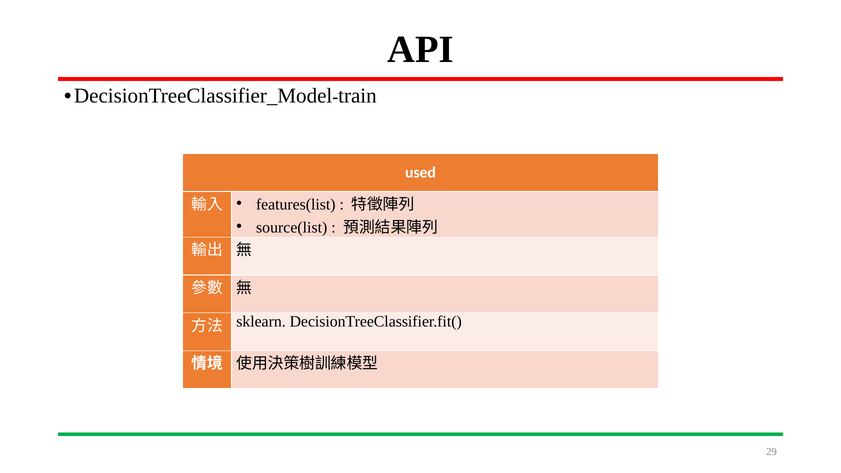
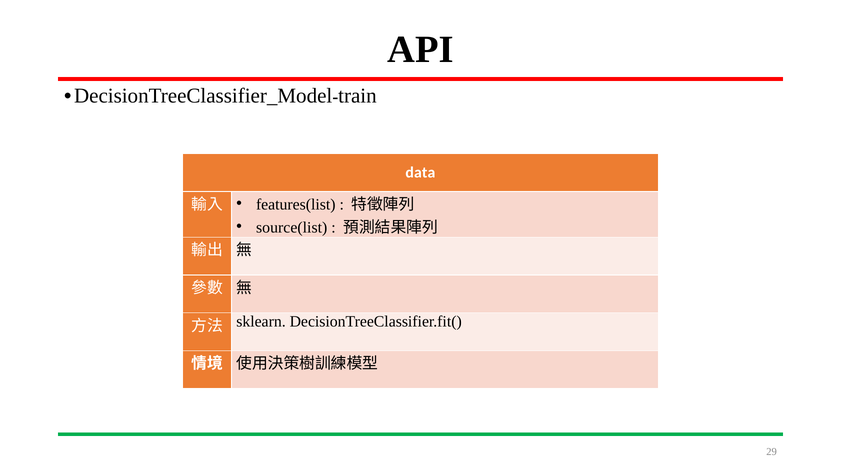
used: used -> data (420, 173)
